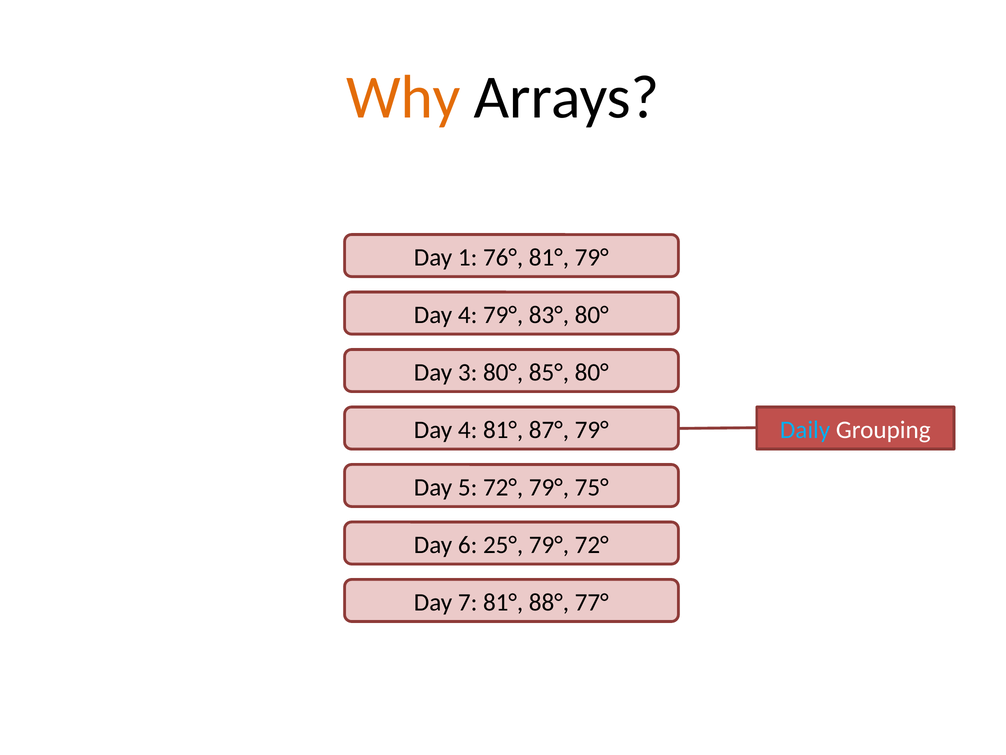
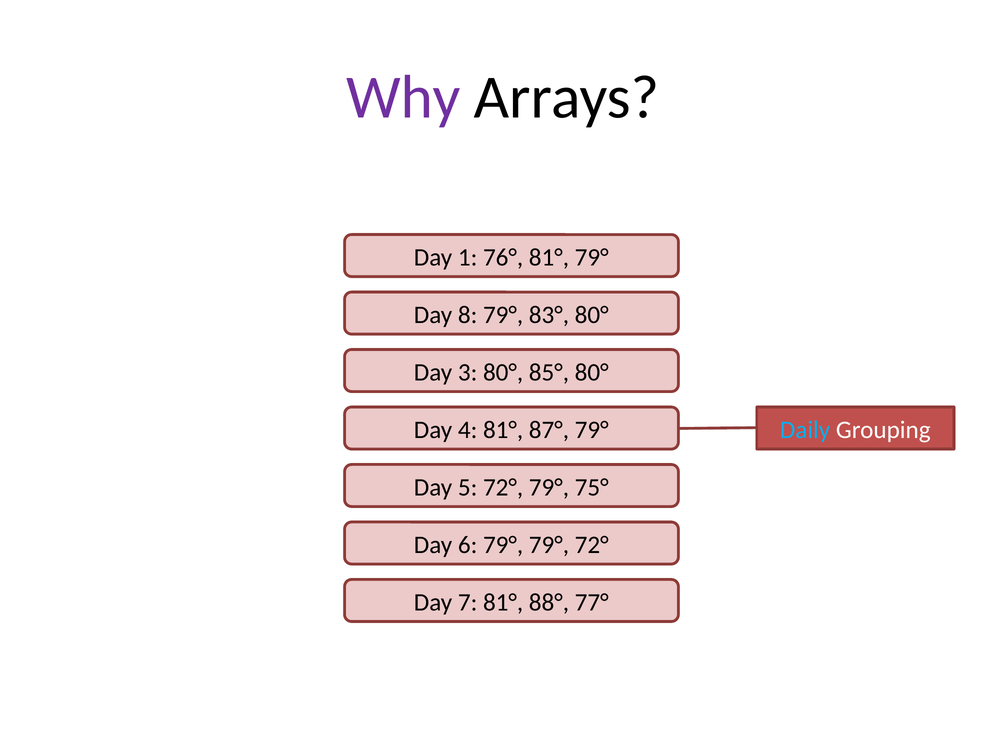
Why colour: orange -> purple (403, 97)
4: 4 -> 8 (468, 315)
6 25°: 25° -> 79° (503, 544)
